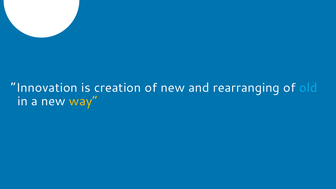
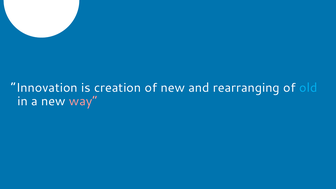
way colour: yellow -> pink (83, 101)
